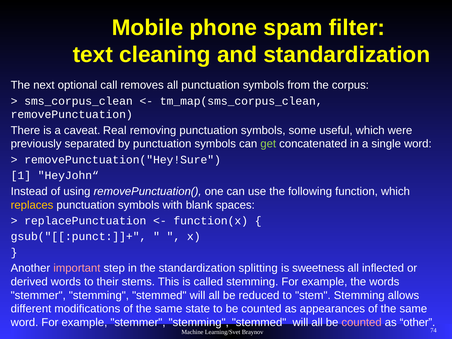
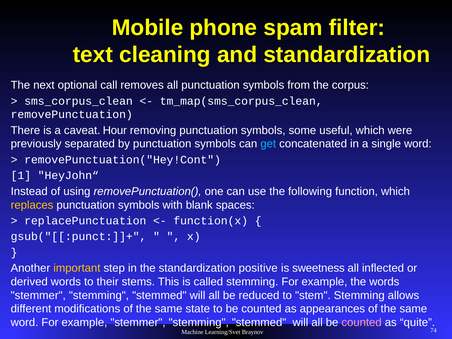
Real: Real -> Hour (115, 130)
get colour: light green -> light blue (268, 144)
removePunctuation("Hey!Sure: removePunctuation("Hey!Sure -> removePunctuation("Hey!Cont (123, 160)
important colour: pink -> yellow (77, 268)
splitting: splitting -> positive (258, 268)
other: other -> quite (417, 322)
